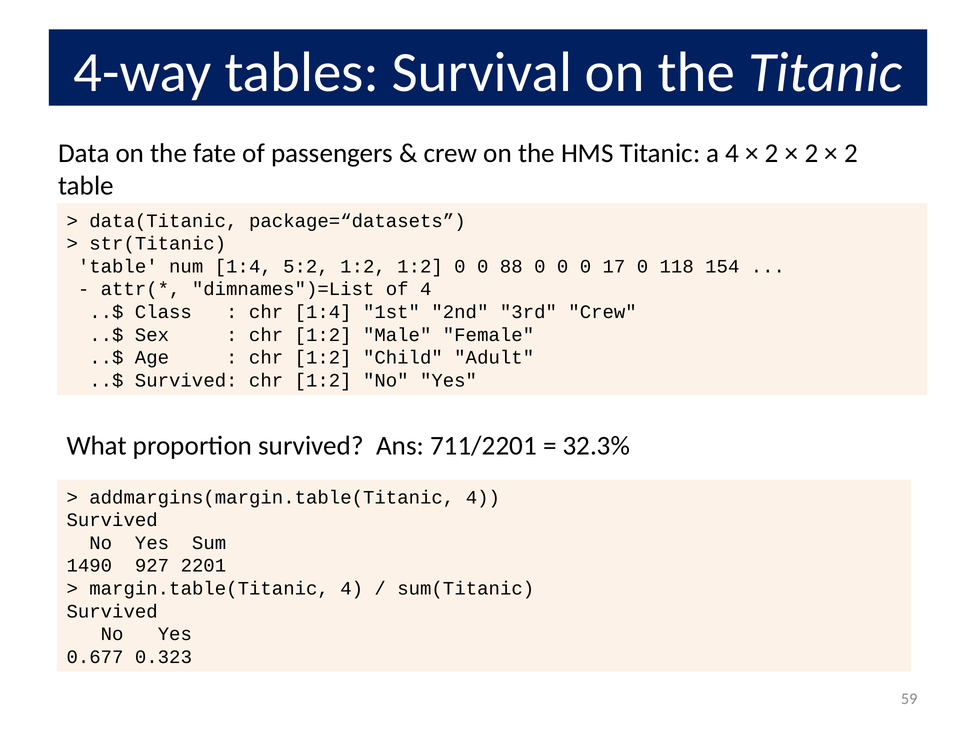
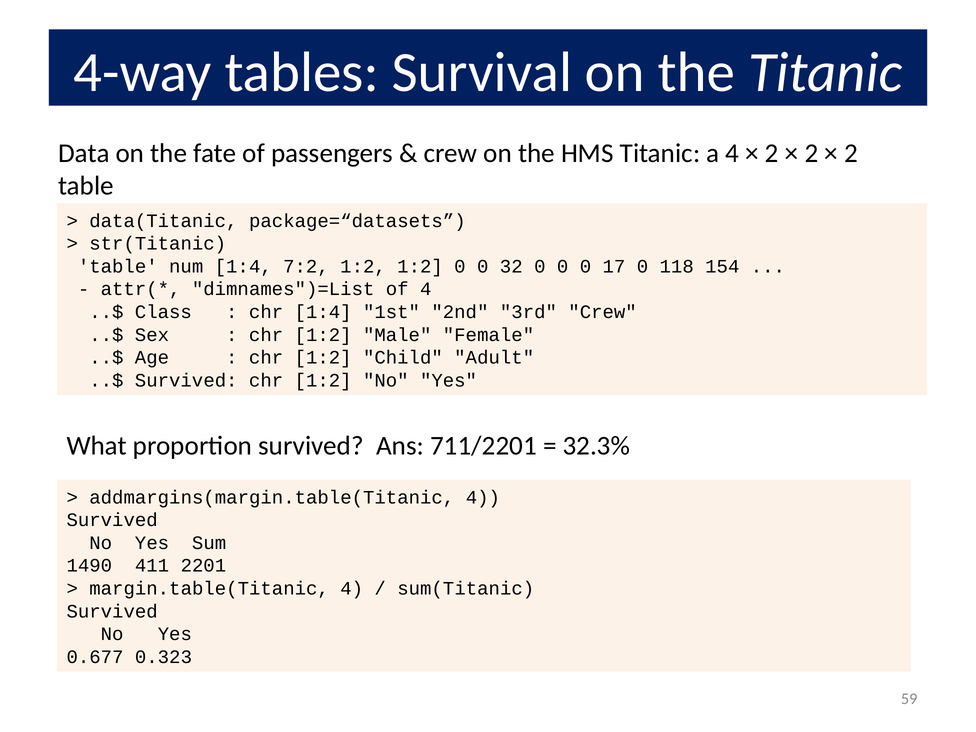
5:2: 5:2 -> 7:2 (306, 266)
88: 88 -> 32 (511, 266)
927: 927 -> 411 (152, 566)
